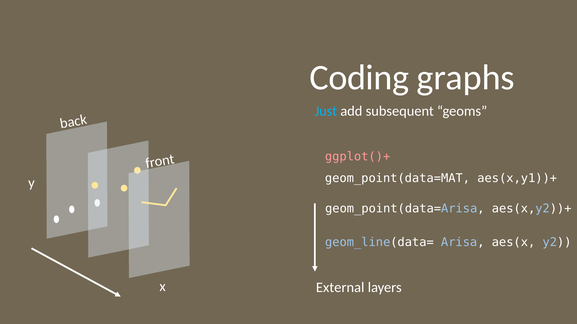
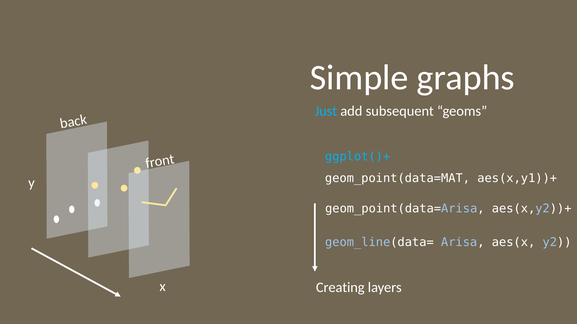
Coding: Coding -> Simple (359, 78)
ggplot()+ colour: pink -> light blue (358, 157)
External: External -> Creating (340, 288)
